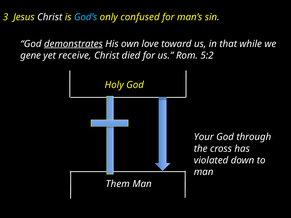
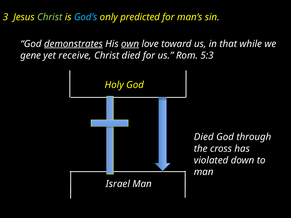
Christ colour: white -> light green (50, 17)
confused: confused -> predicted (140, 17)
own underline: none -> present (130, 44)
5:2: 5:2 -> 5:3 (207, 56)
Your: Your -> Died (204, 137)
Them: Them -> Israel (118, 184)
